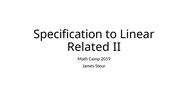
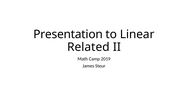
Specification: Specification -> Presentation (68, 34)
